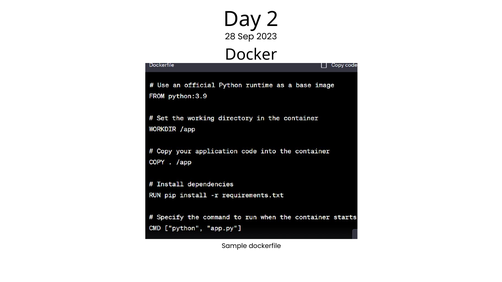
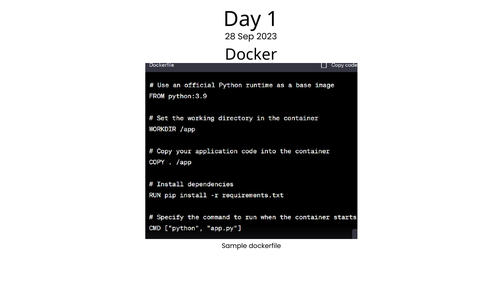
2: 2 -> 1 (273, 19)
